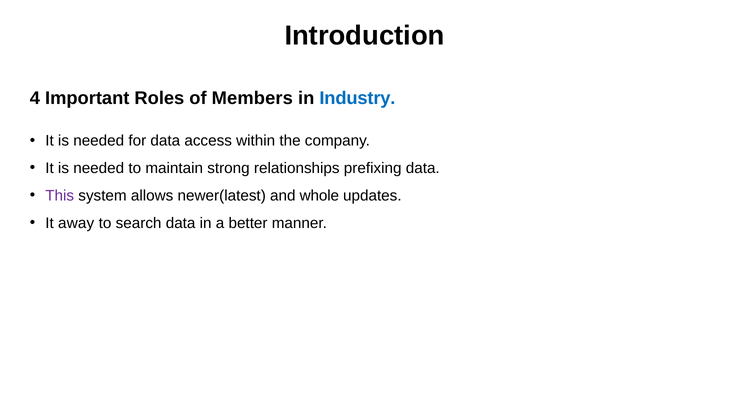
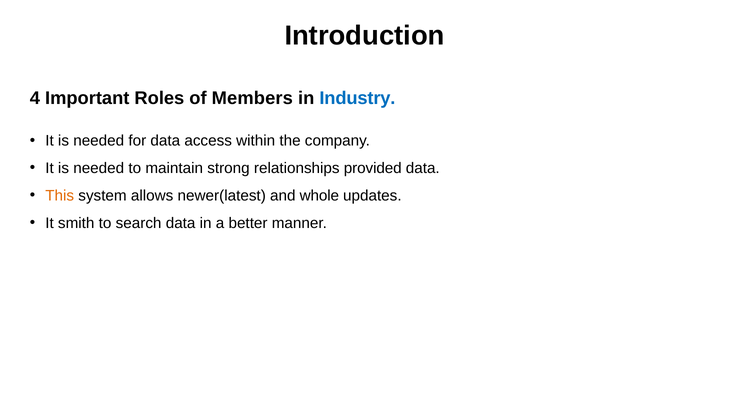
prefixing: prefixing -> provided (373, 168)
This colour: purple -> orange (60, 196)
away: away -> smith (76, 223)
